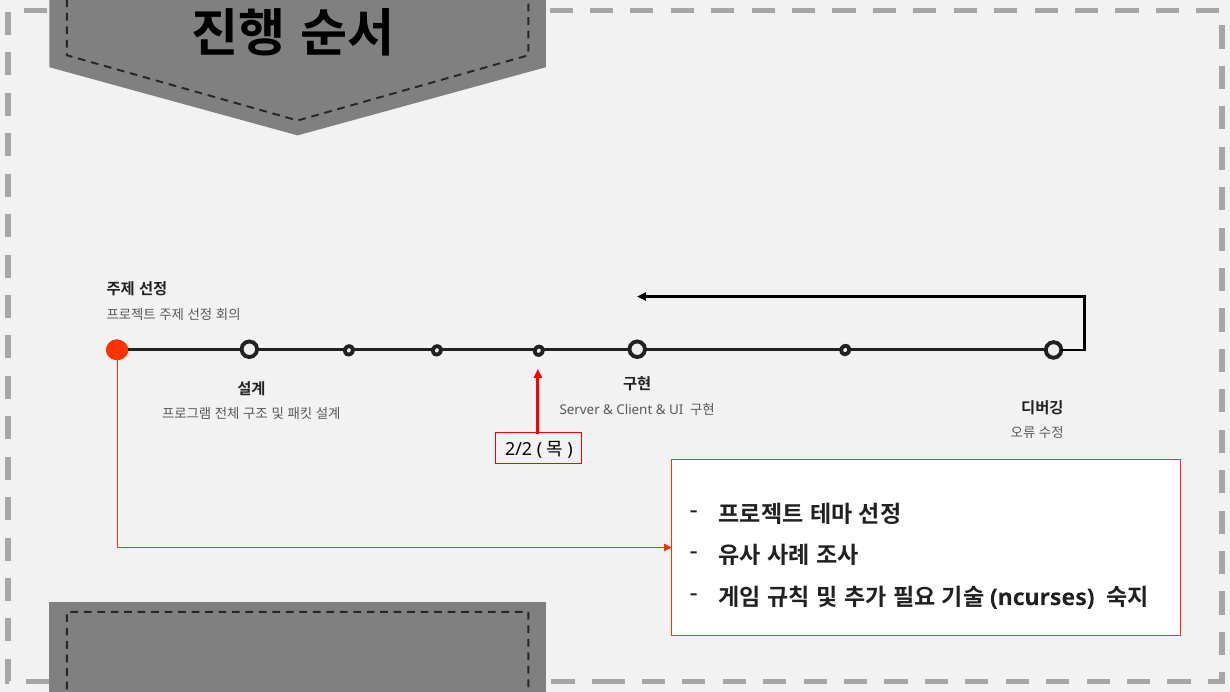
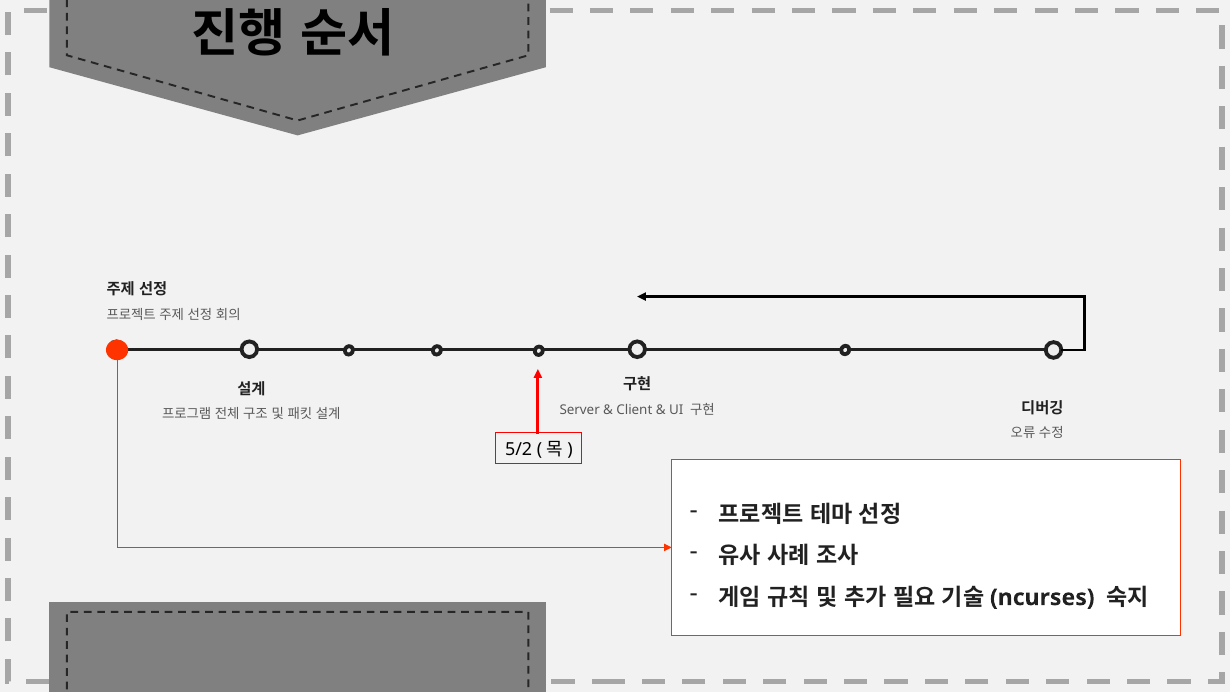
2/2: 2/2 -> 5/2 (519, 449)
